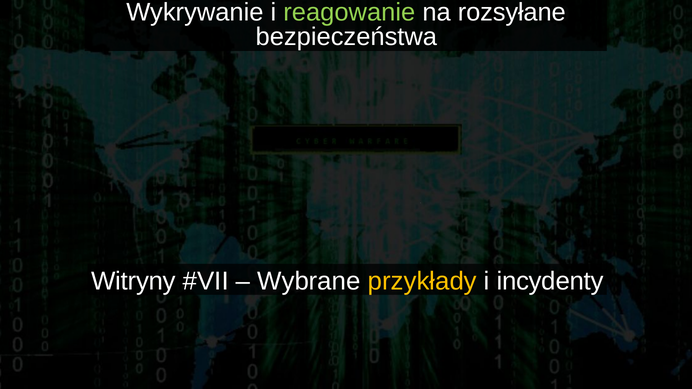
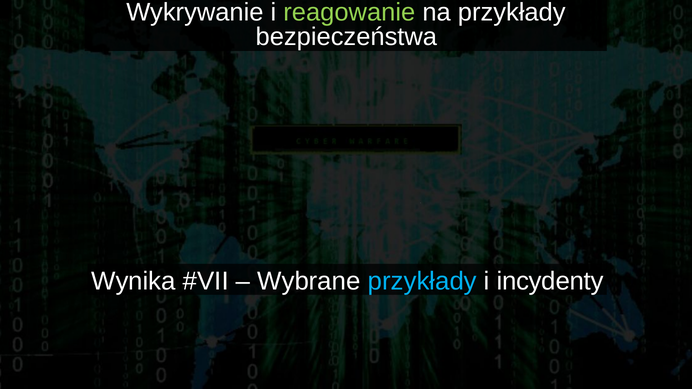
na rozsyłane: rozsyłane -> przykłady (512, 12)
Witryny: Witryny -> Wynika (133, 281)
przykłady colour: yellow -> light blue (422, 281)
